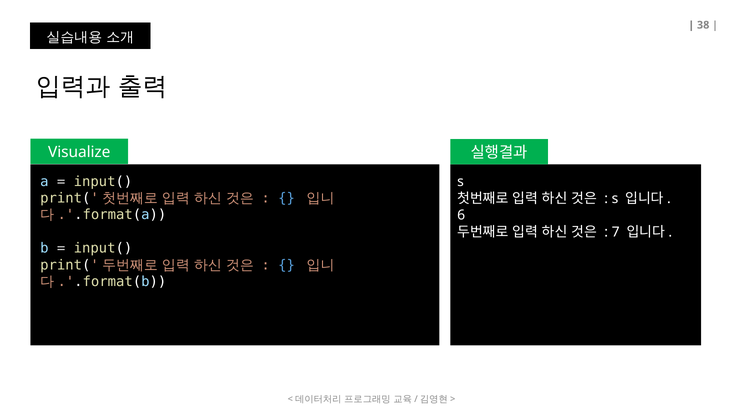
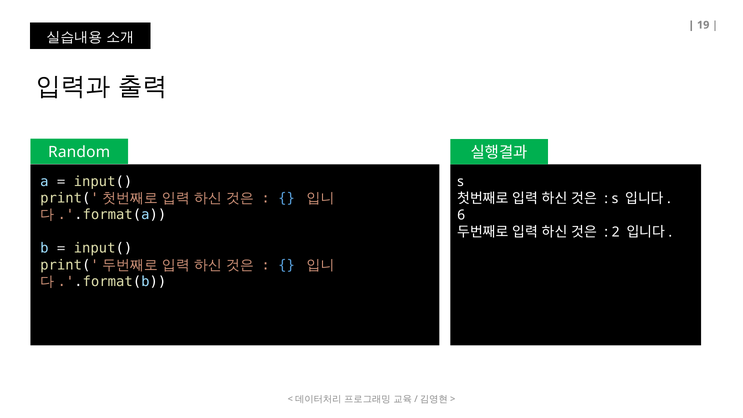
38: 38 -> 19 (703, 25)
Visualize: Visualize -> Random (79, 152)
7: 7 -> 2 (616, 232)
